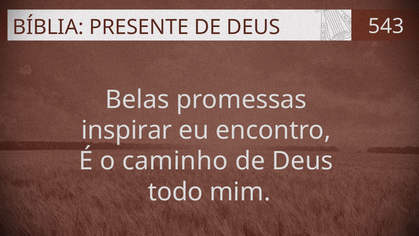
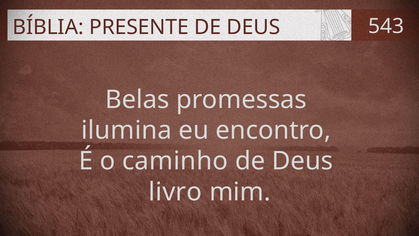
inspirar: inspirar -> ilumina (126, 130)
todo: todo -> livro (175, 192)
